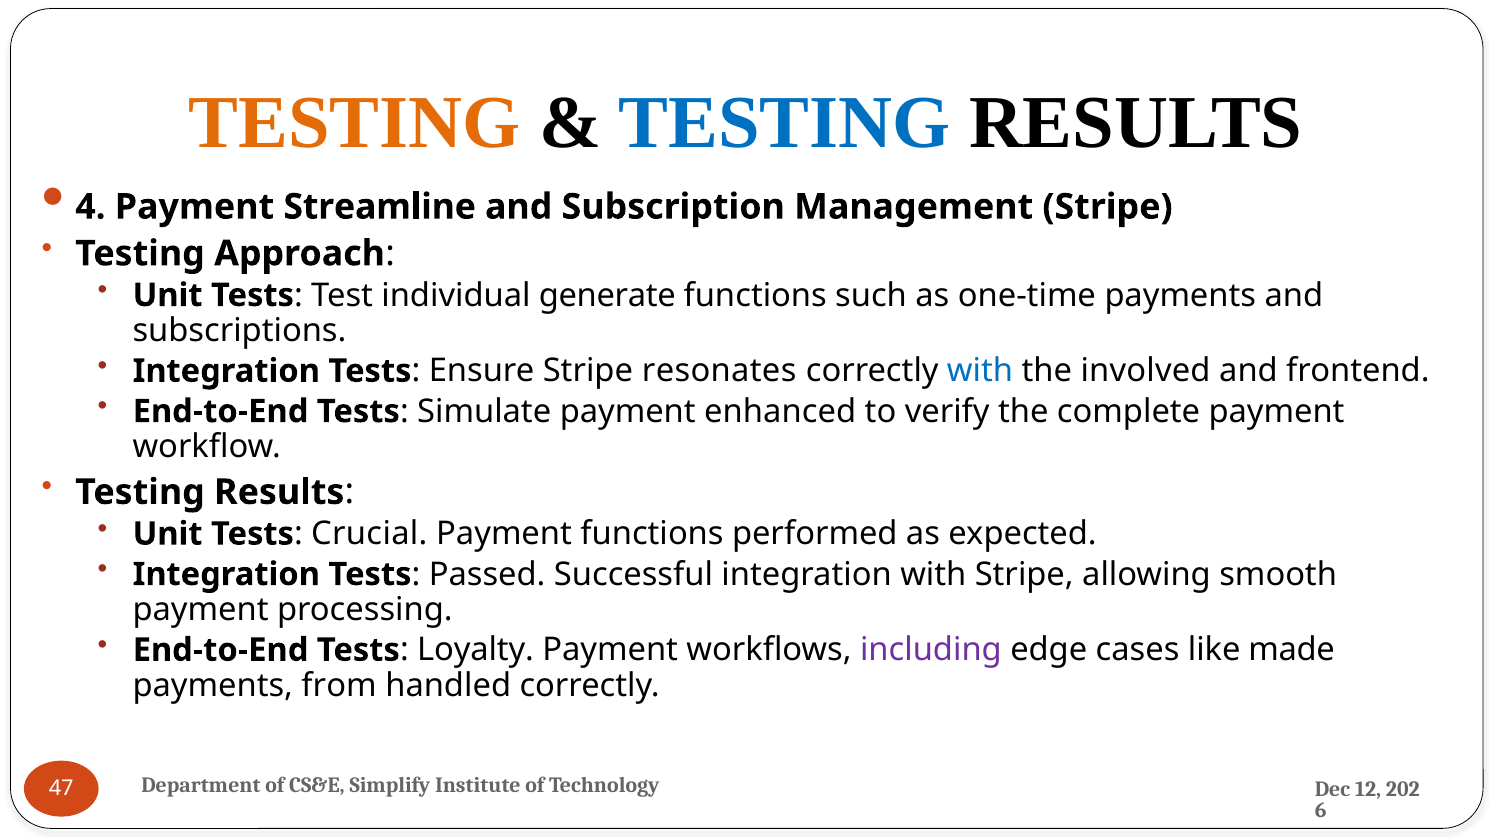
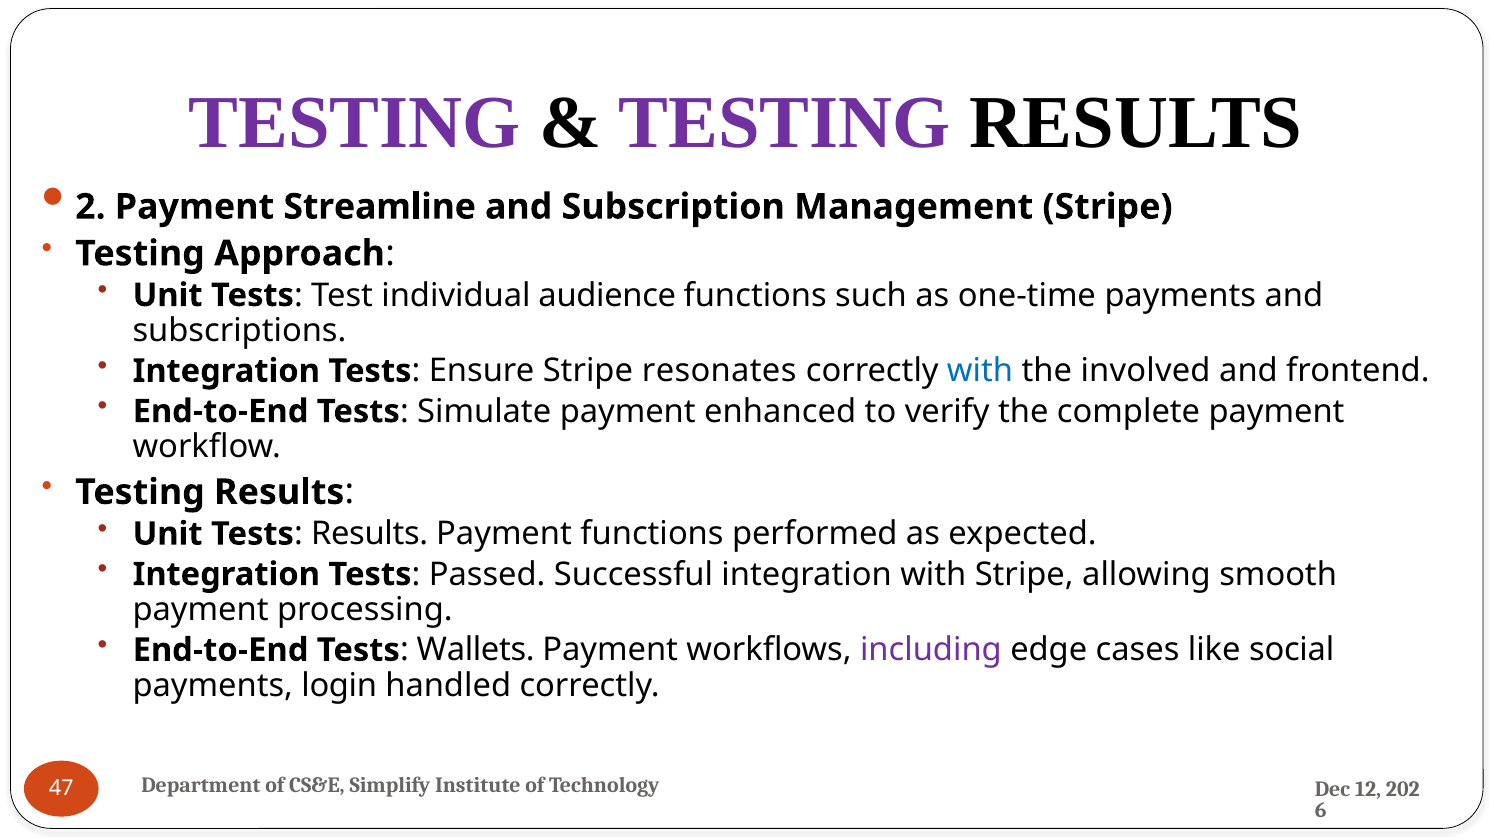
TESTING colour: orange -> purple (355, 123)
TESTING colour: blue -> purple (784, 123)
4: 4 -> 2 (90, 207)
generate: generate -> audience (607, 295)
Crucial: Crucial -> Results (370, 534)
Loyalty: Loyalty -> Wallets (476, 650)
made: made -> social (1292, 650)
from: from -> login (339, 686)
